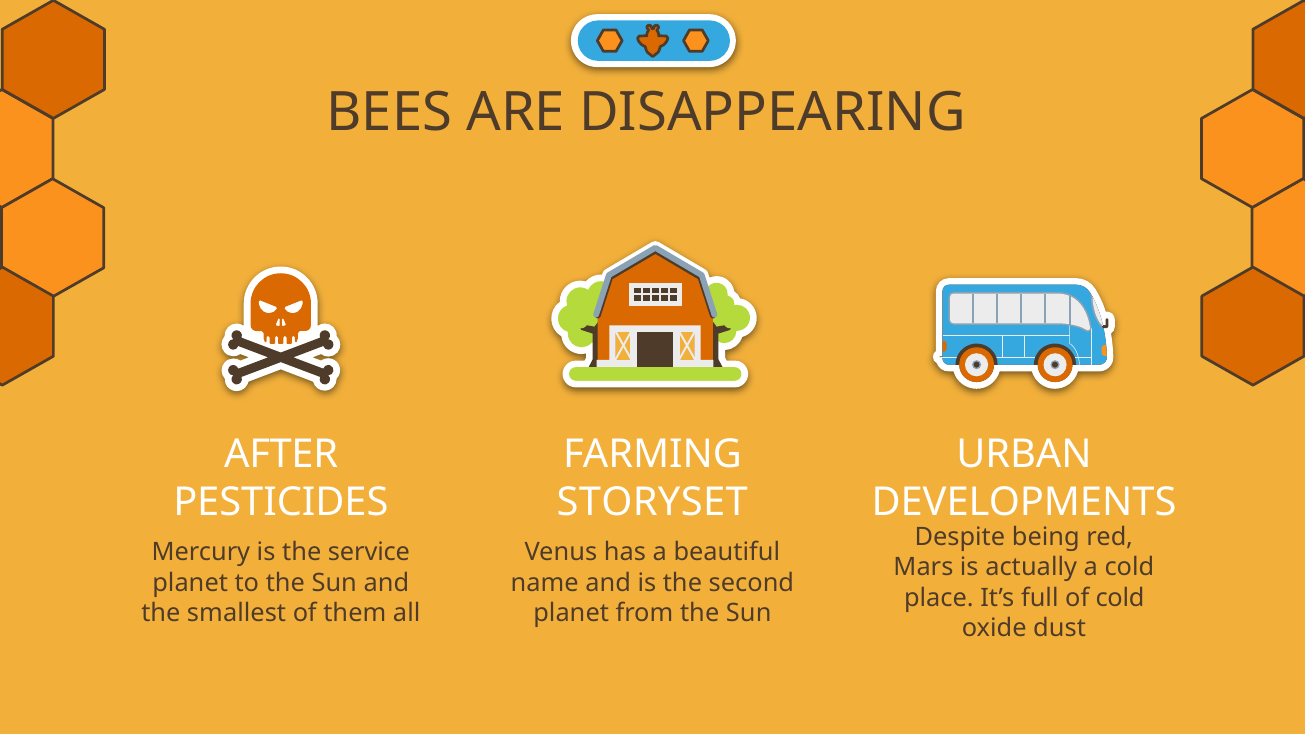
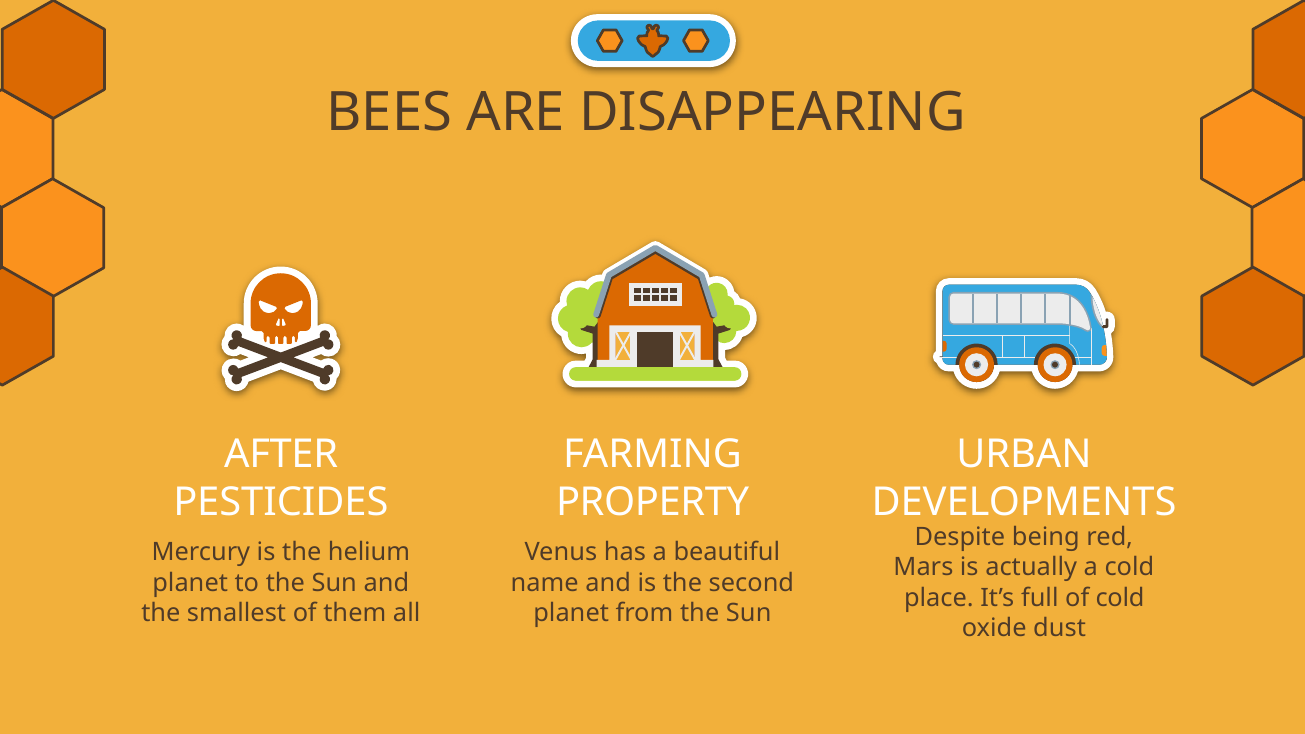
STORYSET: STORYSET -> PROPERTY (653, 502)
service: service -> helium (369, 552)
